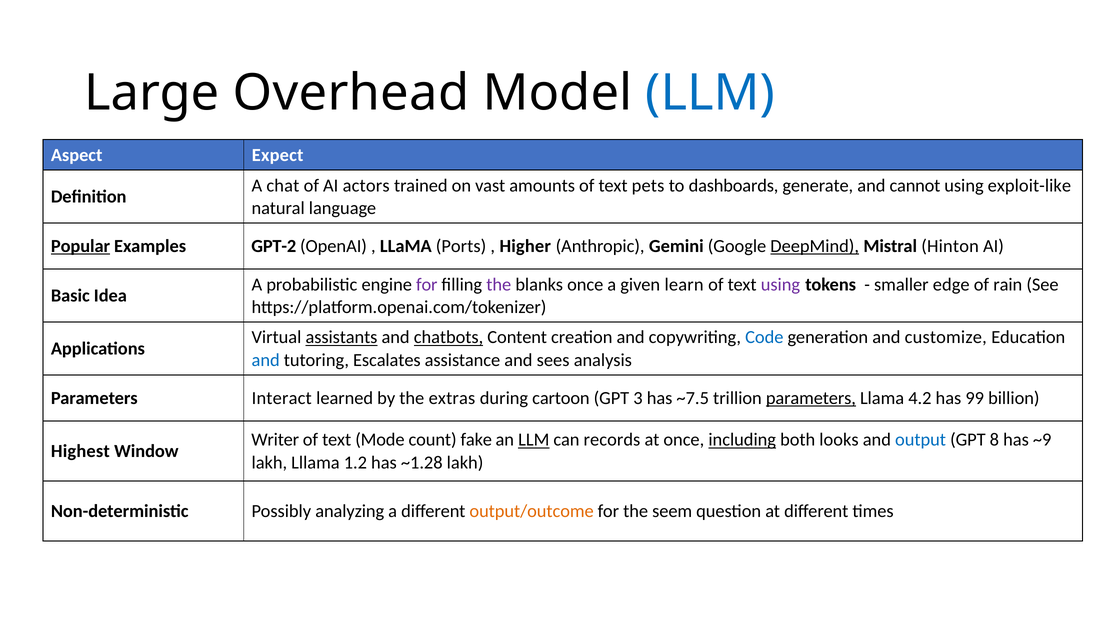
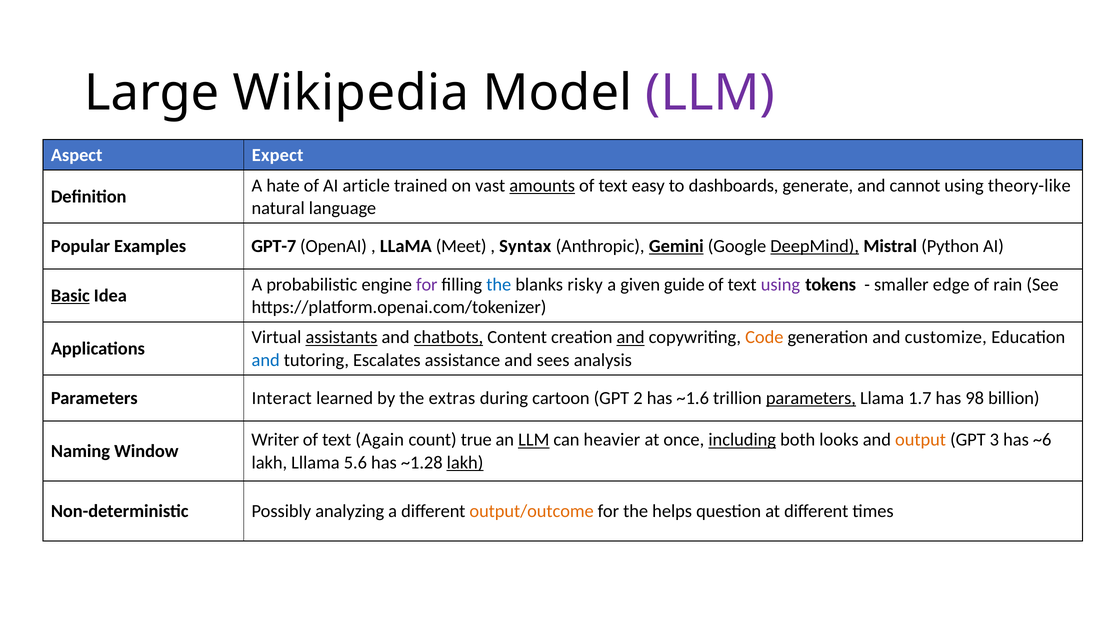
Overhead: Overhead -> Wikipedia (351, 93)
LLM colour: blue -> purple (710, 93)
chat: chat -> hate (283, 186)
actors: actors -> article (366, 186)
amounts underline: none -> present (542, 186)
pets: pets -> easy (648, 186)
exploit-like: exploit-like -> theory-like (1029, 186)
Popular underline: present -> none (80, 246)
GPT-2: GPT-2 -> GPT-7 (274, 246)
Ports: Ports -> Meet (461, 246)
Higher: Higher -> Syntax (525, 246)
Gemini underline: none -> present (676, 246)
Hinton: Hinton -> Python (950, 246)
the colour: purple -> blue (499, 285)
blanks once: once -> risky (585, 285)
learn: learn -> guide (684, 285)
Basic underline: none -> present (70, 296)
and underline: none -> present (631, 337)
Code colour: blue -> orange (764, 337)
3: 3 -> 2 (638, 398)
~7.5: ~7.5 -> ~1.6 (693, 398)
4.2: 4.2 -> 1.7 (920, 398)
99: 99 -> 98 (975, 398)
Mode: Mode -> Again (380, 440)
fake: fake -> true (476, 440)
records: records -> heavier (612, 440)
output colour: blue -> orange (921, 440)
8: 8 -> 3 (994, 440)
~9: ~9 -> ~6 (1042, 440)
Highest: Highest -> Naming (80, 451)
1.2: 1.2 -> 5.6 (355, 463)
lakh underline: none -> present (465, 463)
seem: seem -> helps (672, 511)
